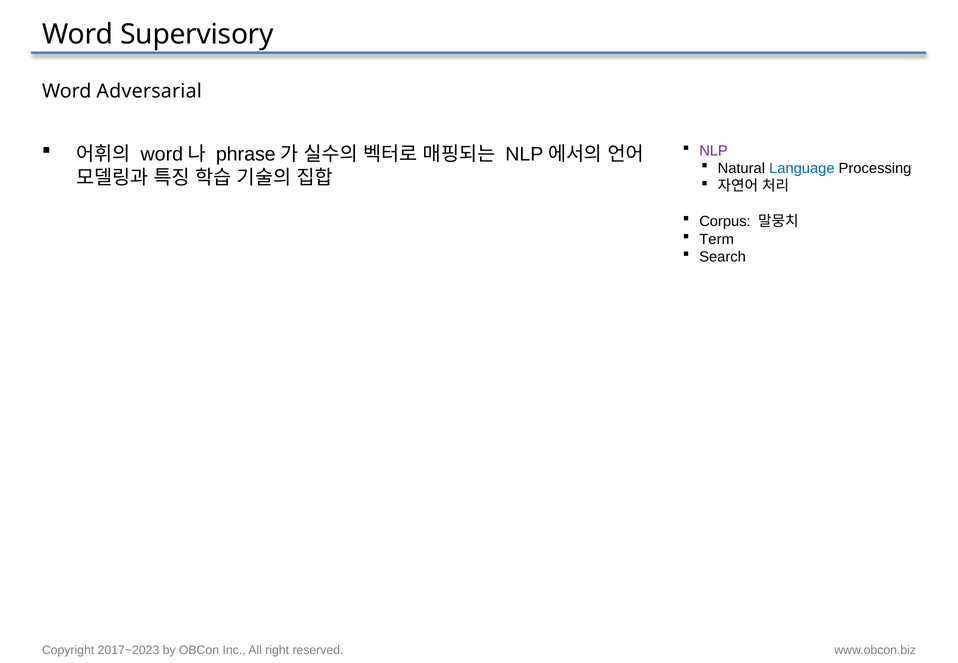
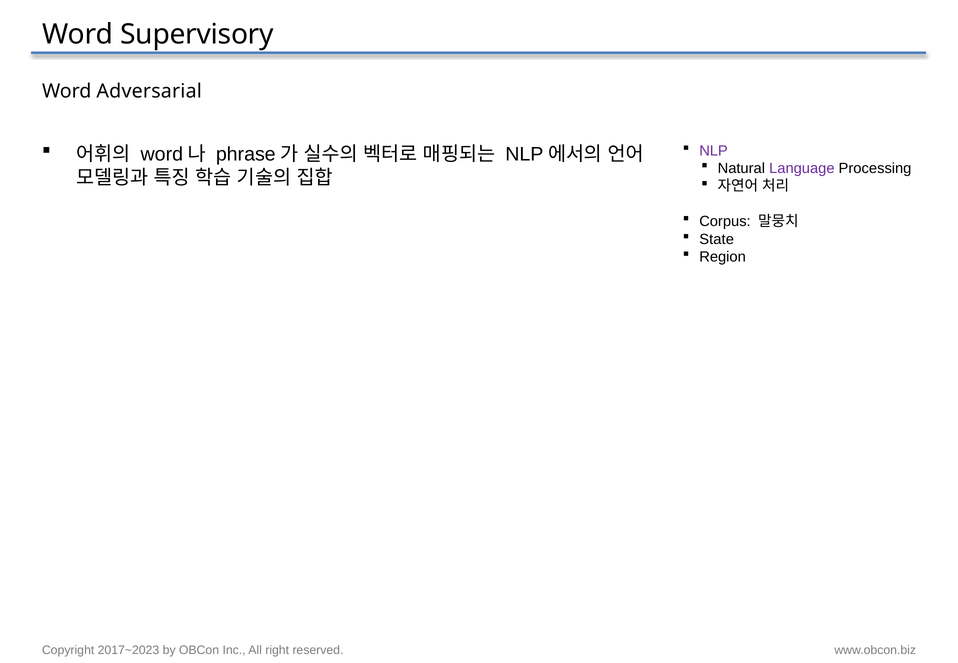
Language colour: blue -> purple (802, 168)
Term: Term -> State (717, 239)
Search: Search -> Region (723, 257)
